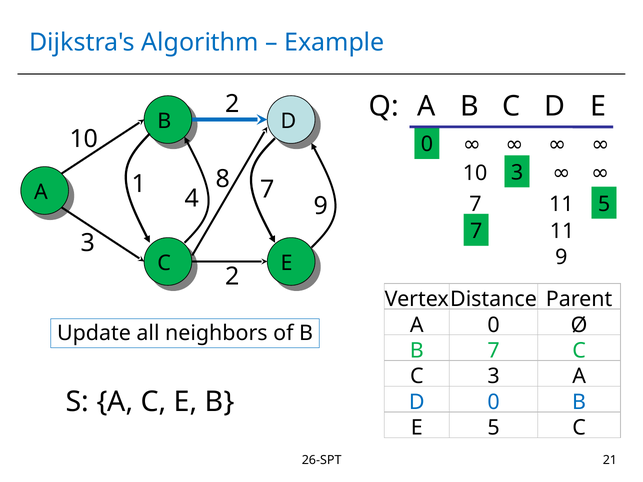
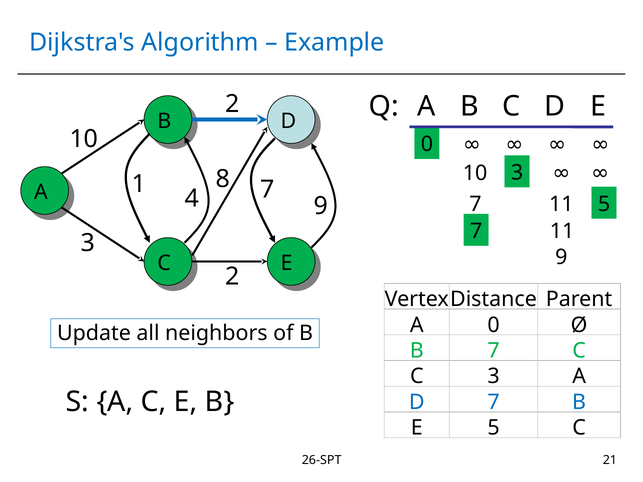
D 0: 0 -> 7 (494, 402)
